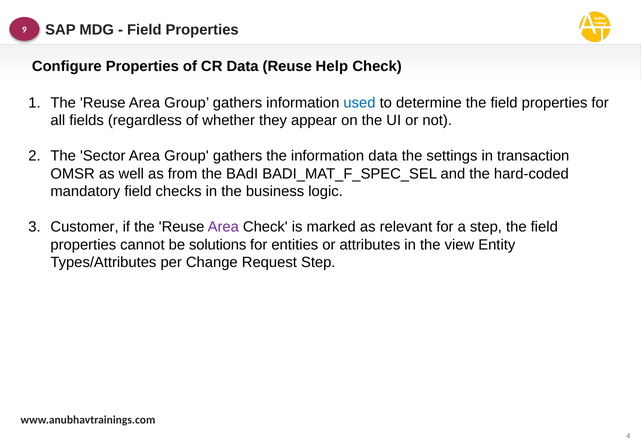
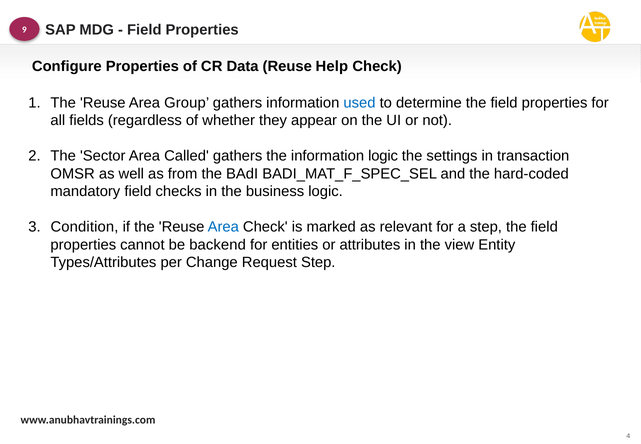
Group: Group -> Called (187, 156)
information data: data -> logic (383, 156)
Customer: Customer -> Condition (84, 227)
Area colour: purple -> blue (223, 227)
solutions: solutions -> backend (218, 245)
